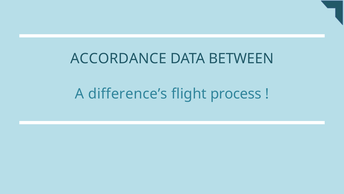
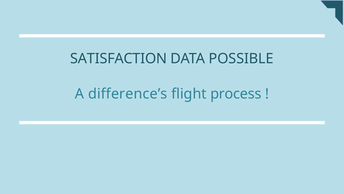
ACCORDANCE: ACCORDANCE -> SATISFACTION (119, 59)
BETWEEN: BETWEEN -> POSSIBLE (241, 59)
